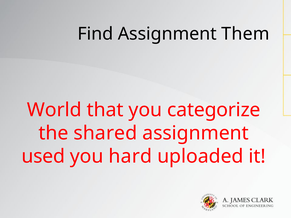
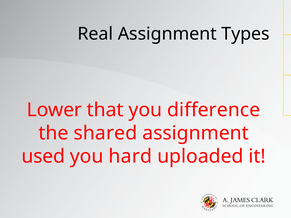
Find: Find -> Real (95, 34)
Them: Them -> Types (246, 34)
World: World -> Lower (54, 110)
categorize: categorize -> difference (214, 110)
